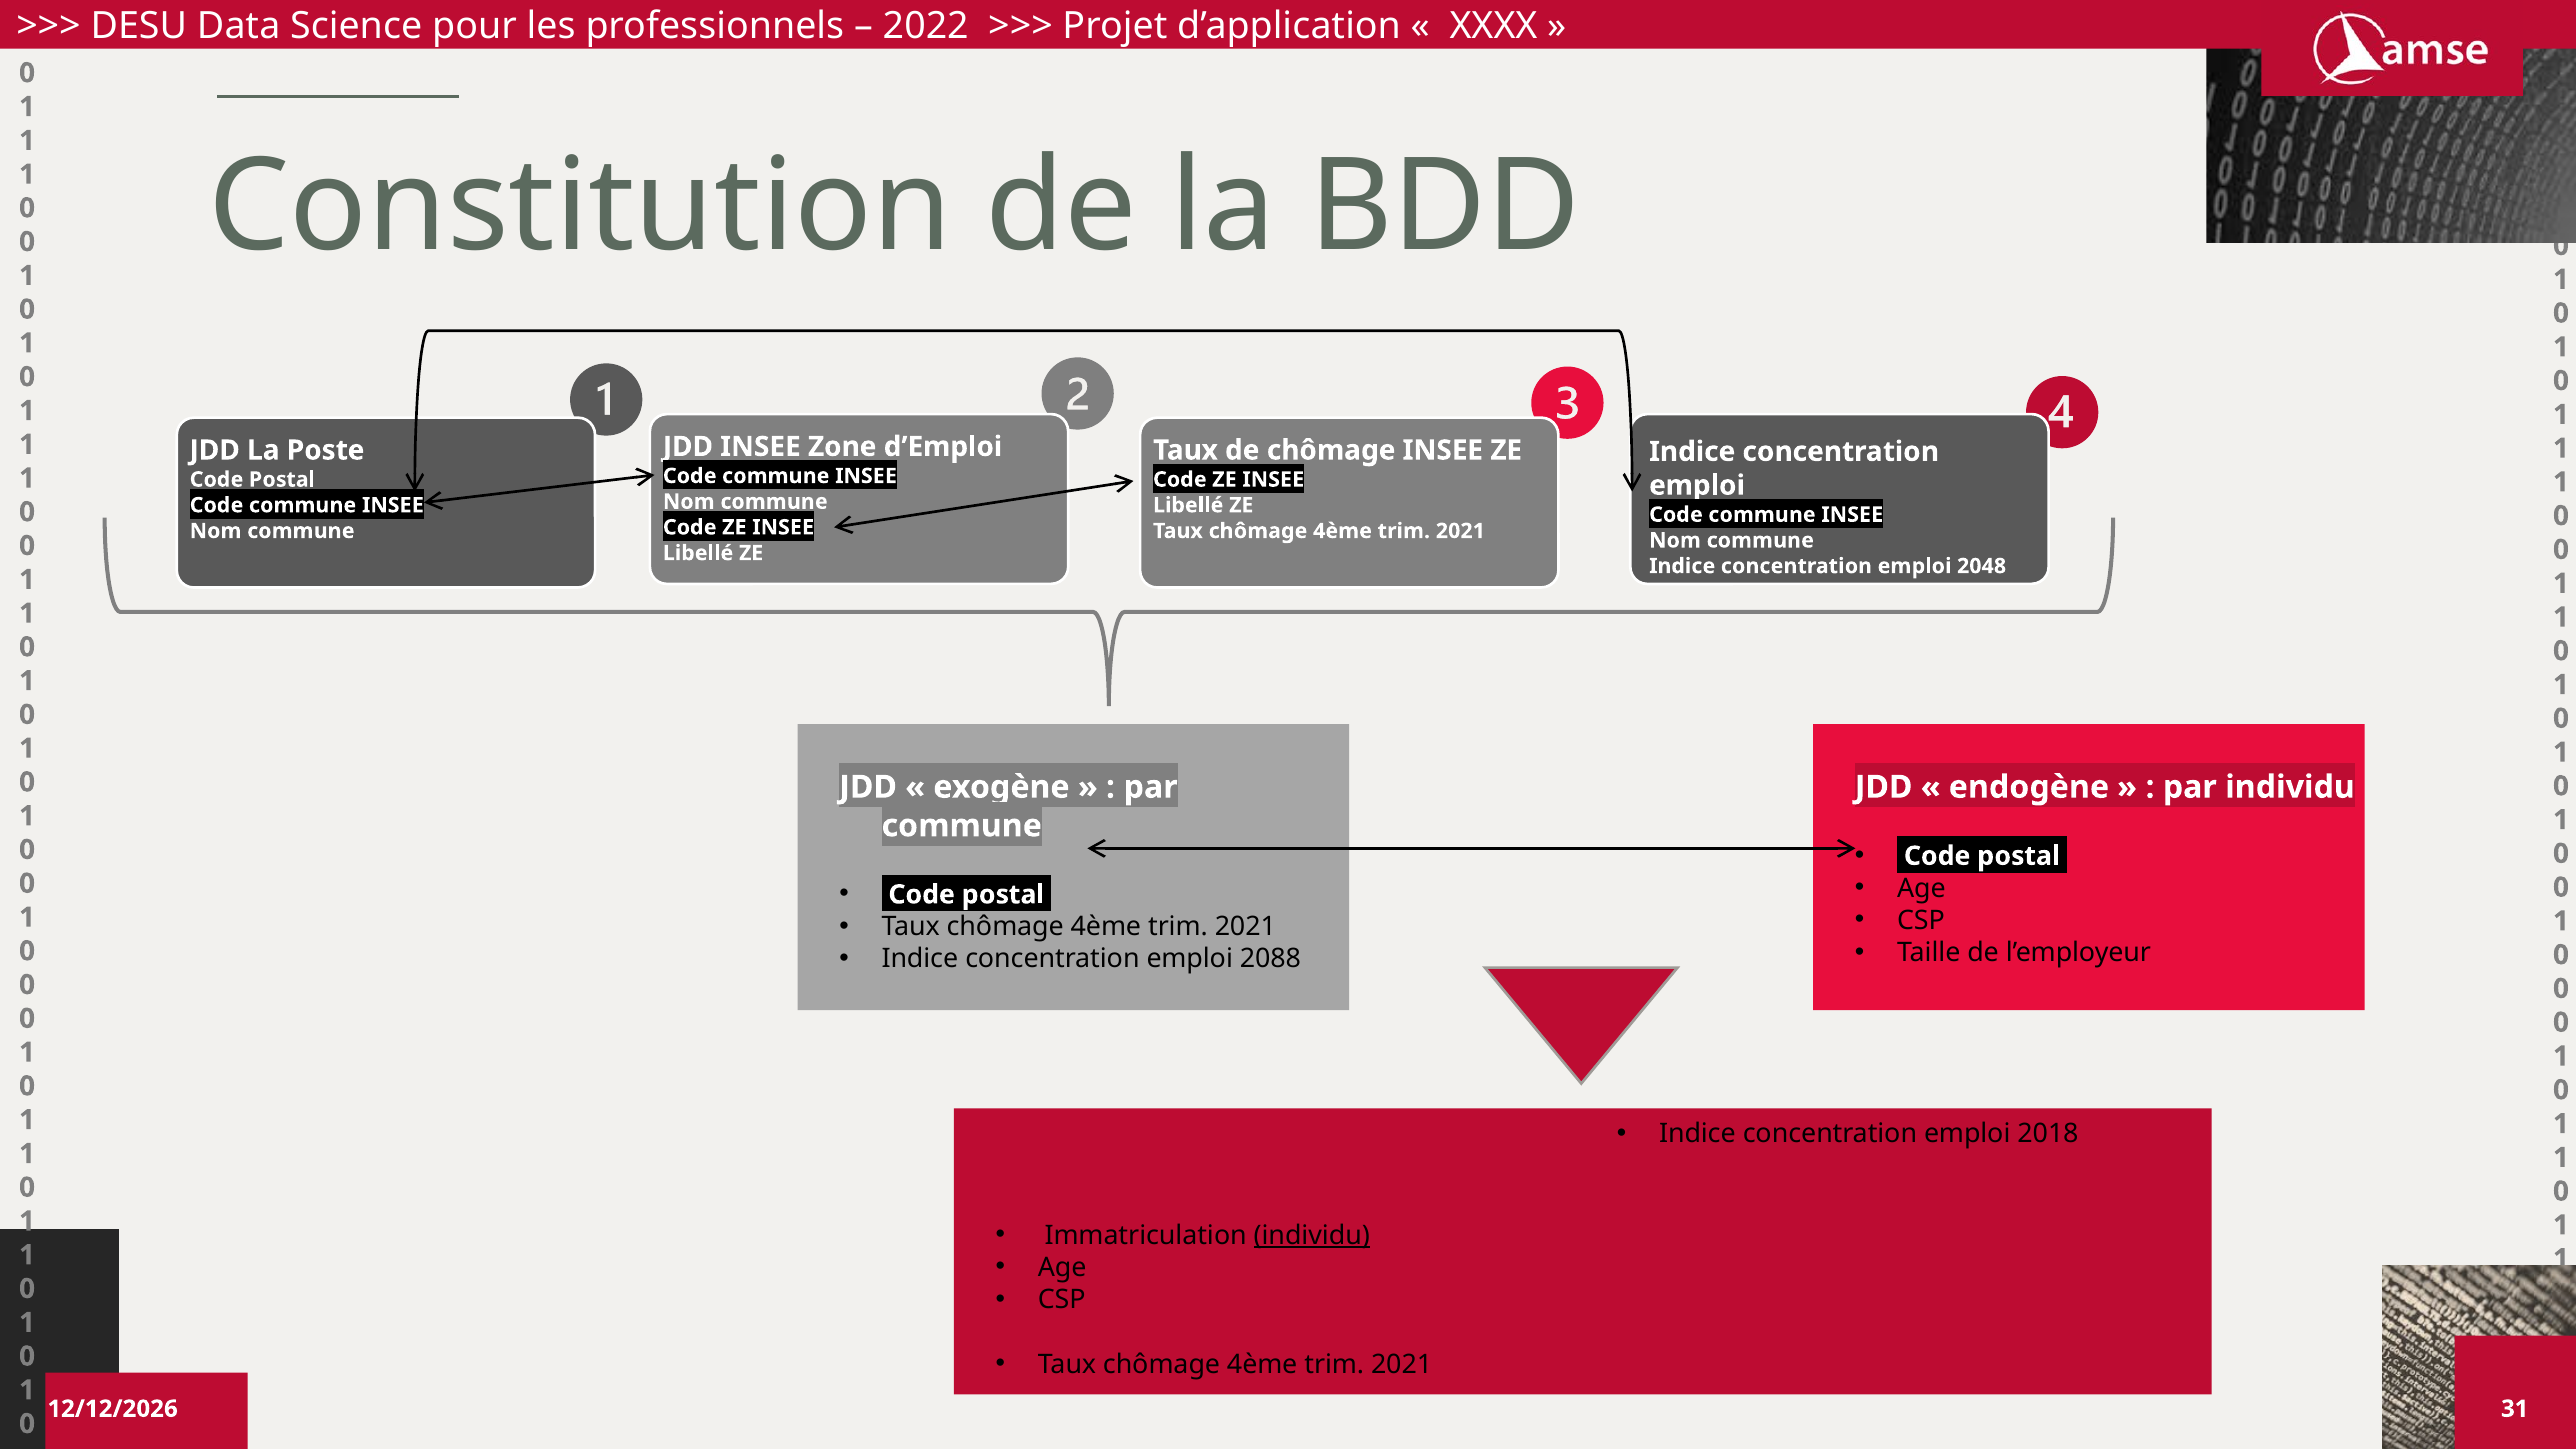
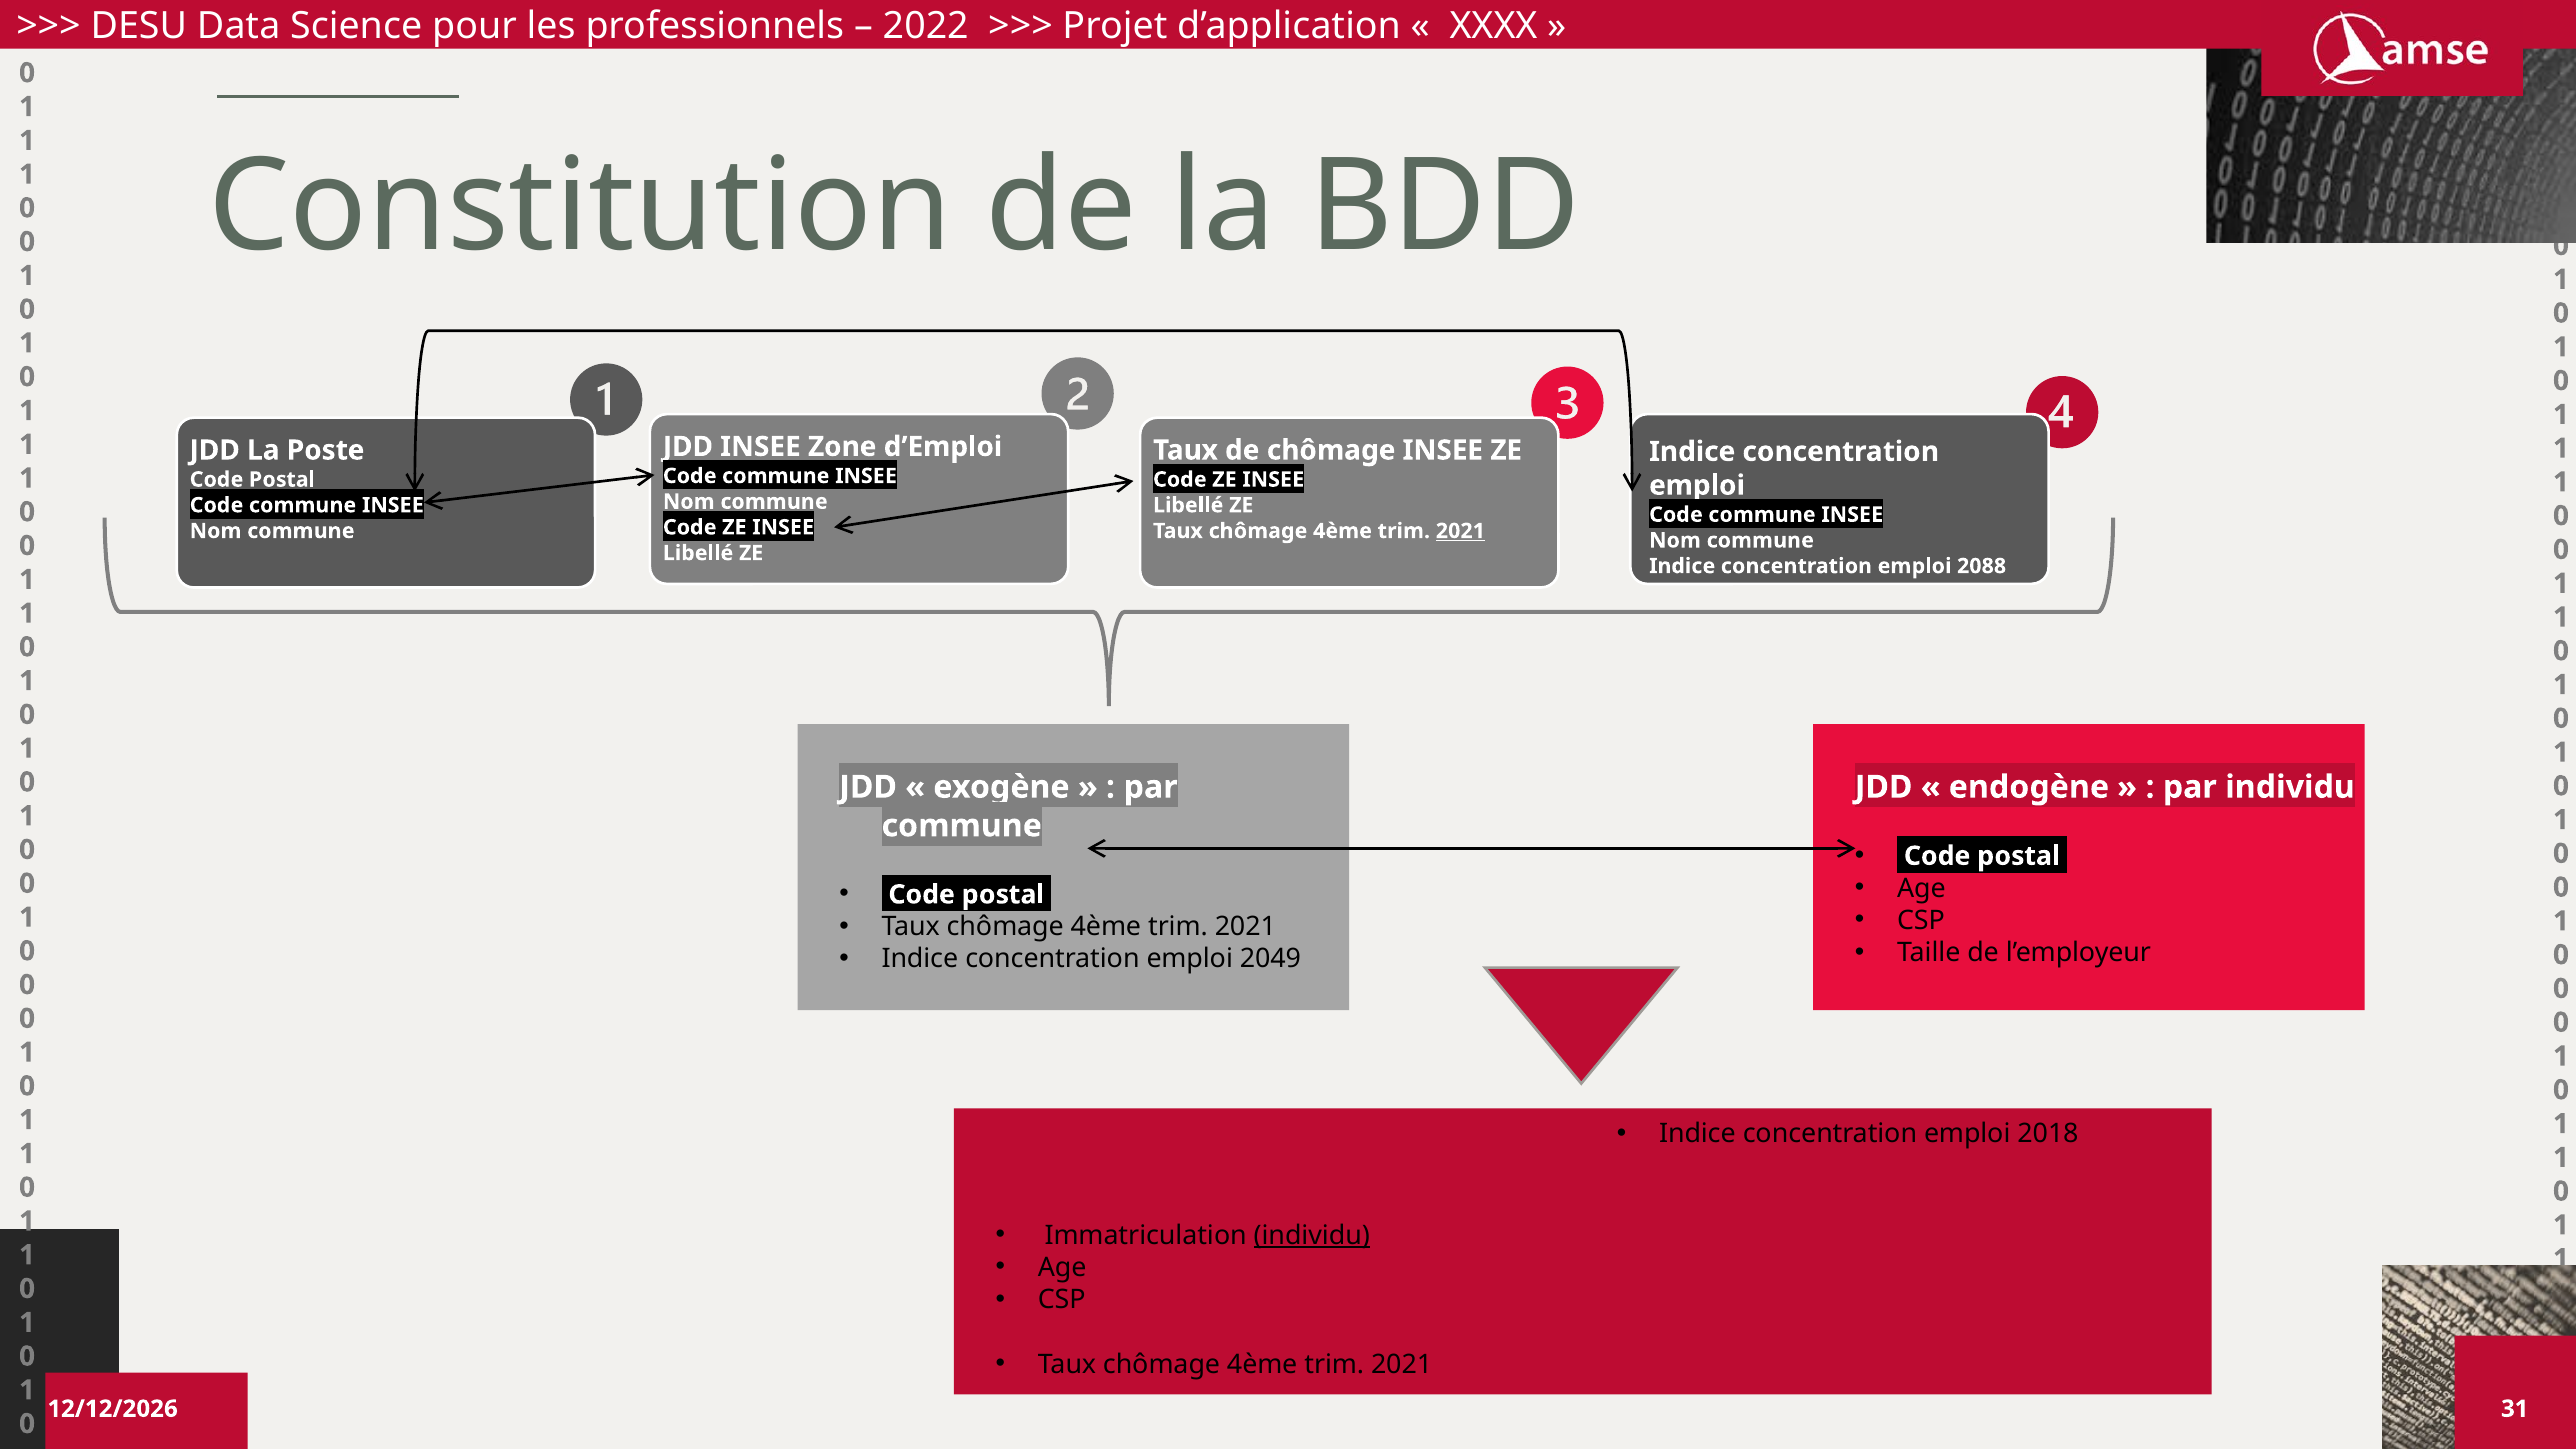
2021 underline: none -> present (1460, 531)
2048: 2048 -> 2088 (1982, 566)
2088: 2088 -> 2049 (1270, 959)
